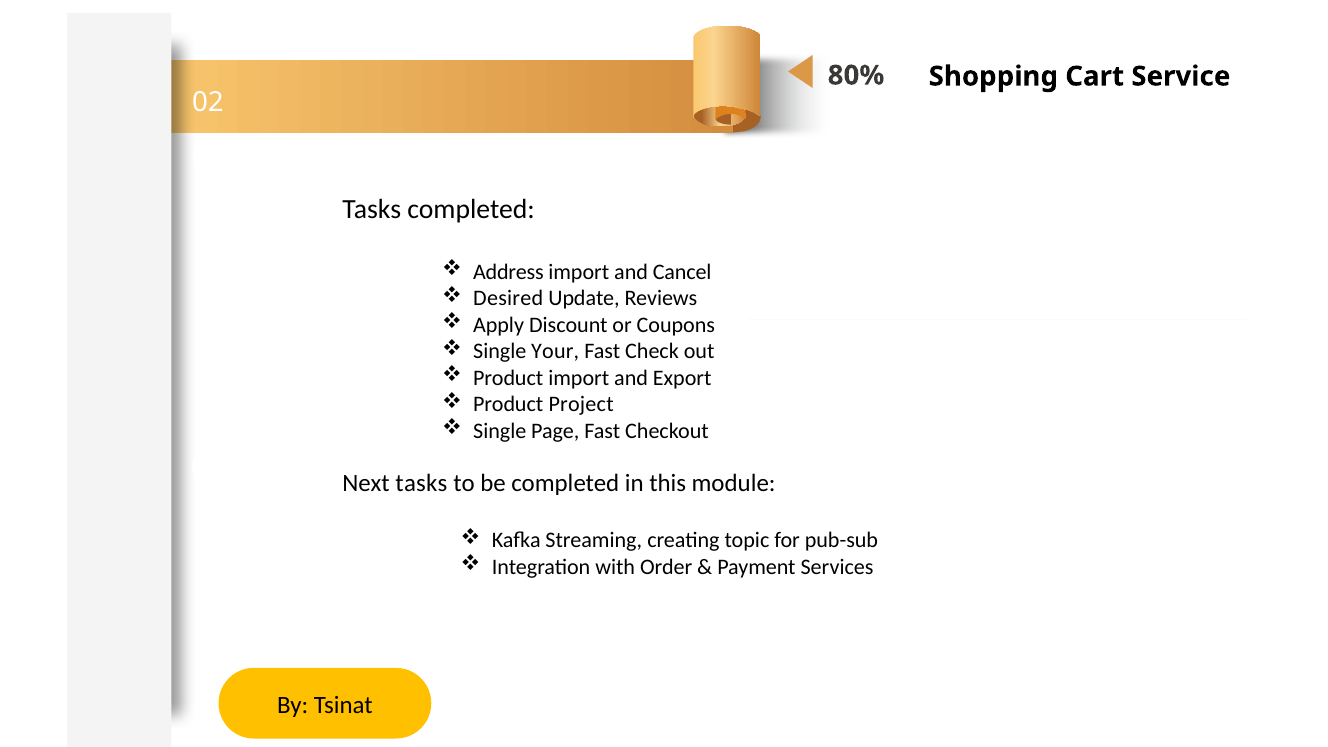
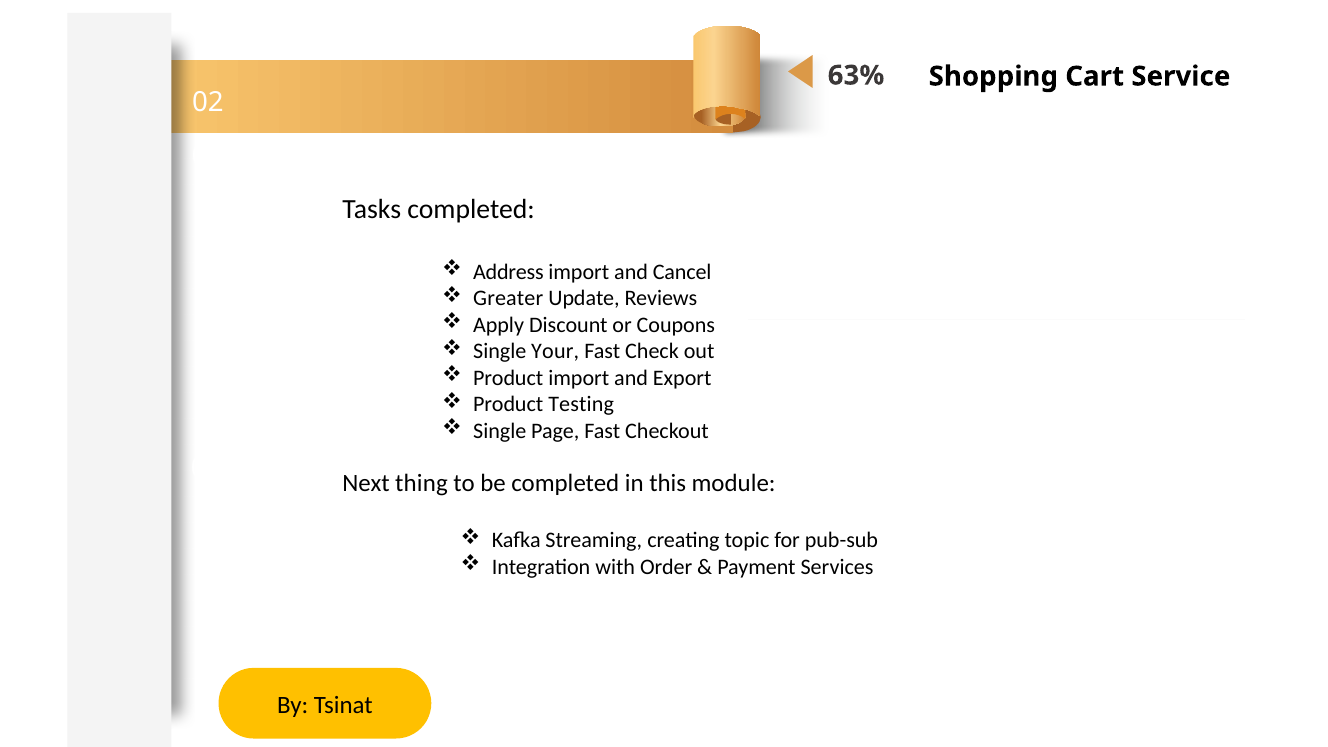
80%: 80% -> 63% (856, 75)
Desired: Desired -> Greater (508, 298)
Project: Project -> Testing (581, 405)
Next tasks: tasks -> thing (421, 483)
